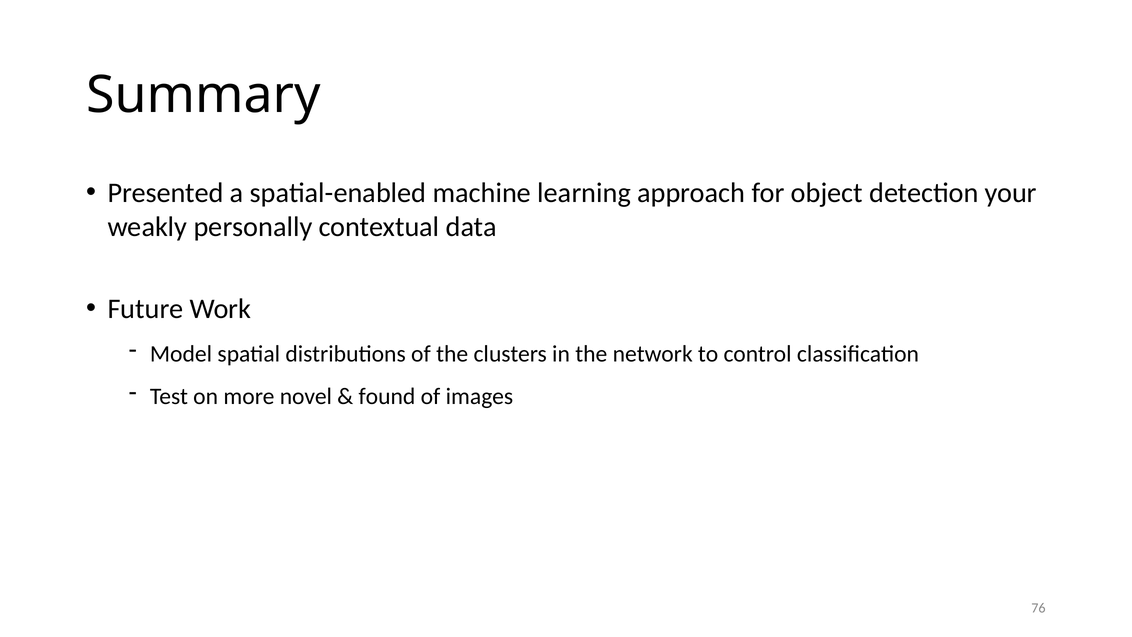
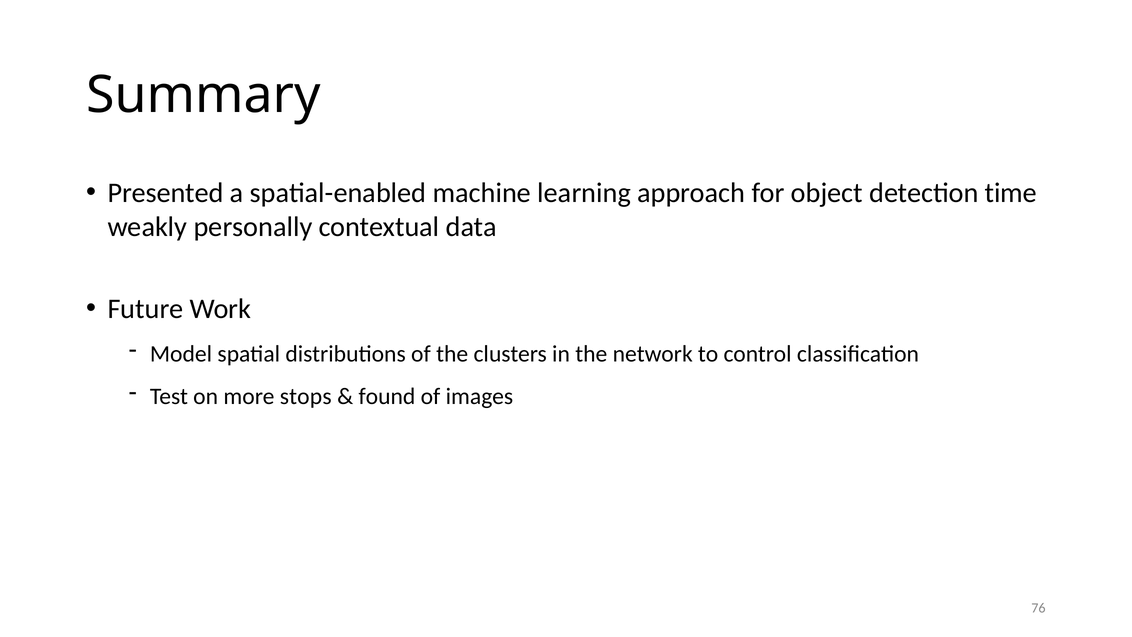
your: your -> time (1011, 193)
novel: novel -> stops (306, 396)
